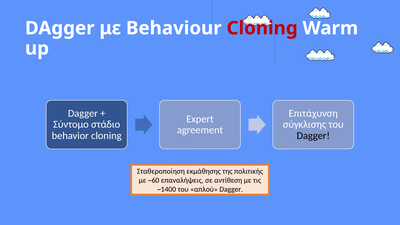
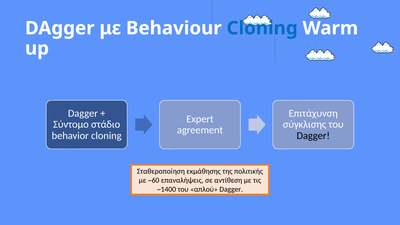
Cloning colour: red -> blue (262, 28)
